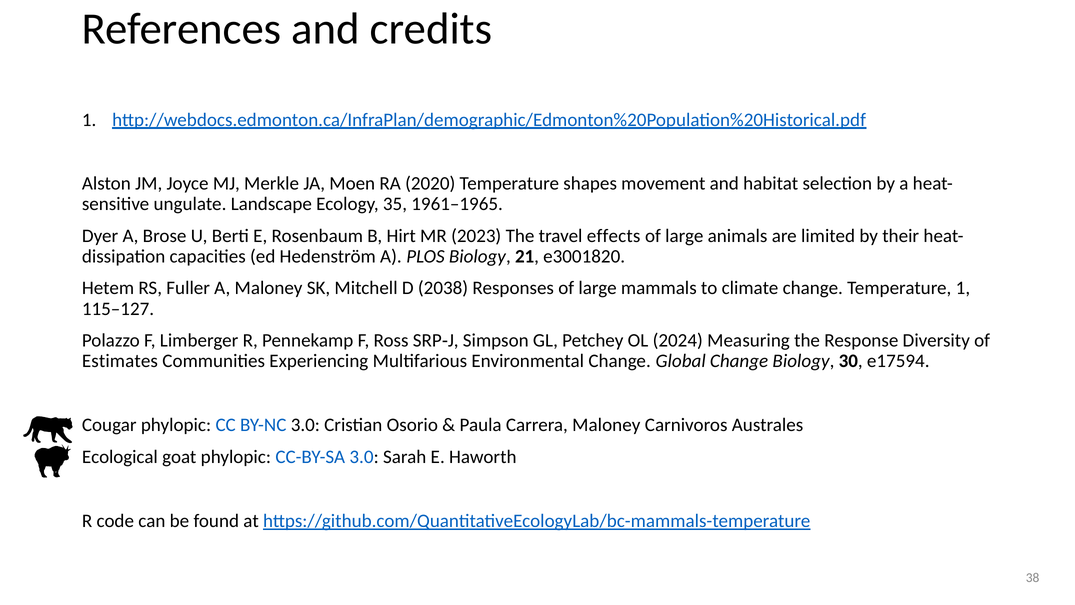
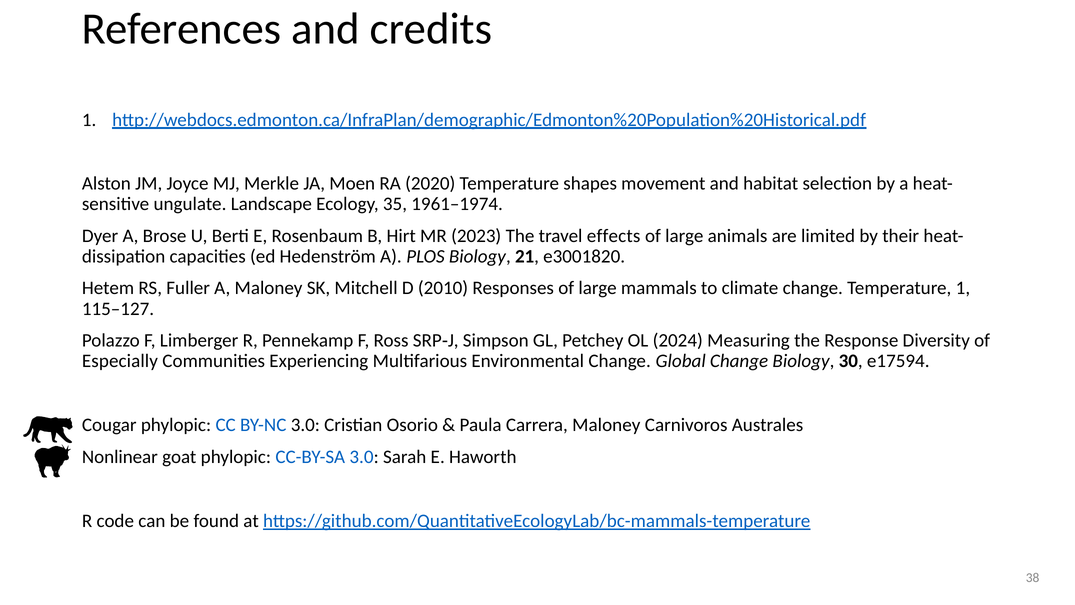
1961–1965: 1961–1965 -> 1961–1974 (457, 204)
2038: 2038 -> 2010 (443, 288)
Estimates: Estimates -> Especially (120, 361)
Ecological: Ecological -> Nonlinear (120, 457)
